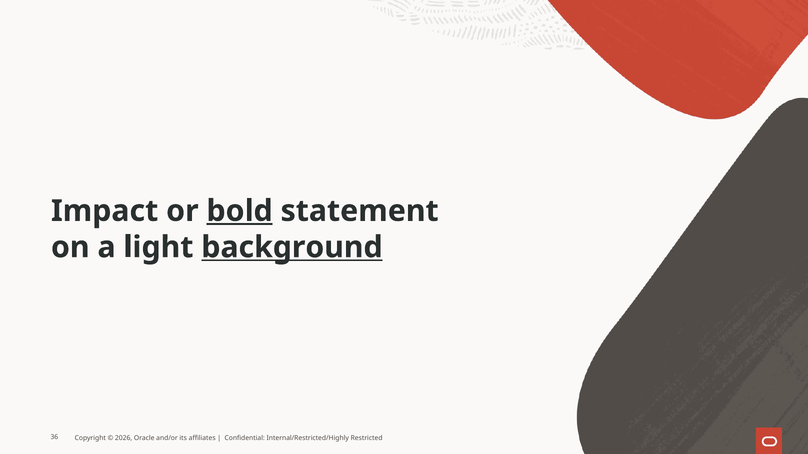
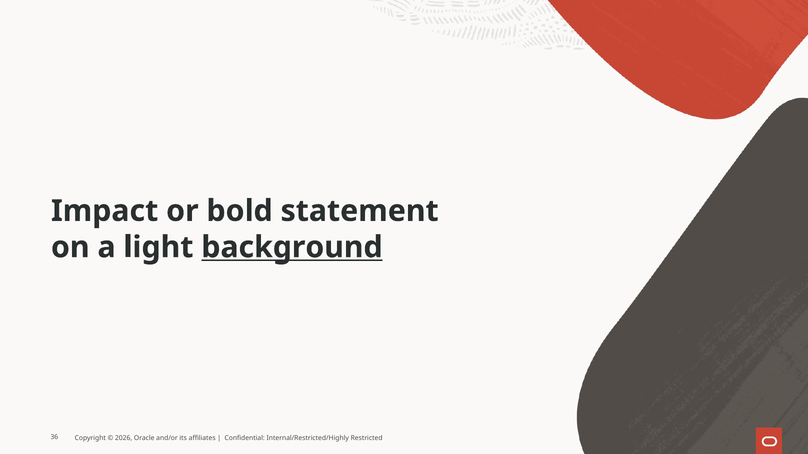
bold underline: present -> none (240, 211)
